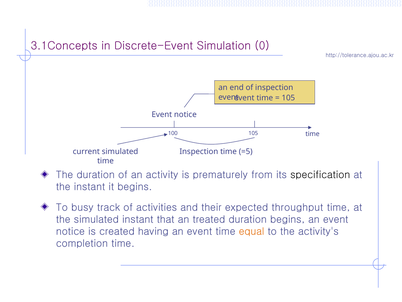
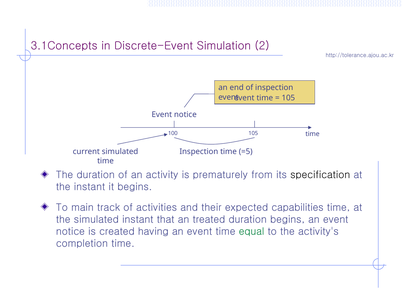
0: 0 -> 2 (262, 46)
busy: busy -> main (82, 207)
throughput: throughput -> capabilities (298, 207)
equal colour: orange -> green (252, 231)
